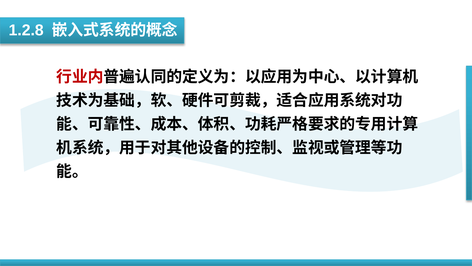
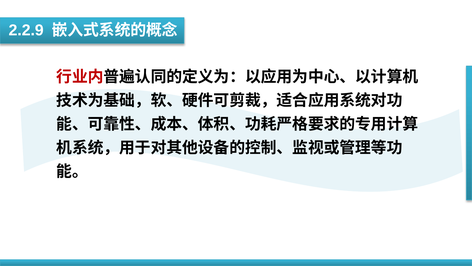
1.2.8: 1.2.8 -> 2.2.9 (26, 30)
